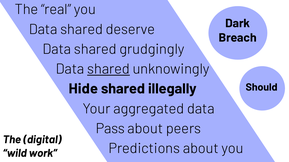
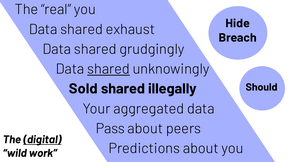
Dark: Dark -> Hide (238, 23)
deserve: deserve -> exhaust (130, 29)
Hide: Hide -> Sold (83, 89)
digital underline: none -> present (42, 140)
